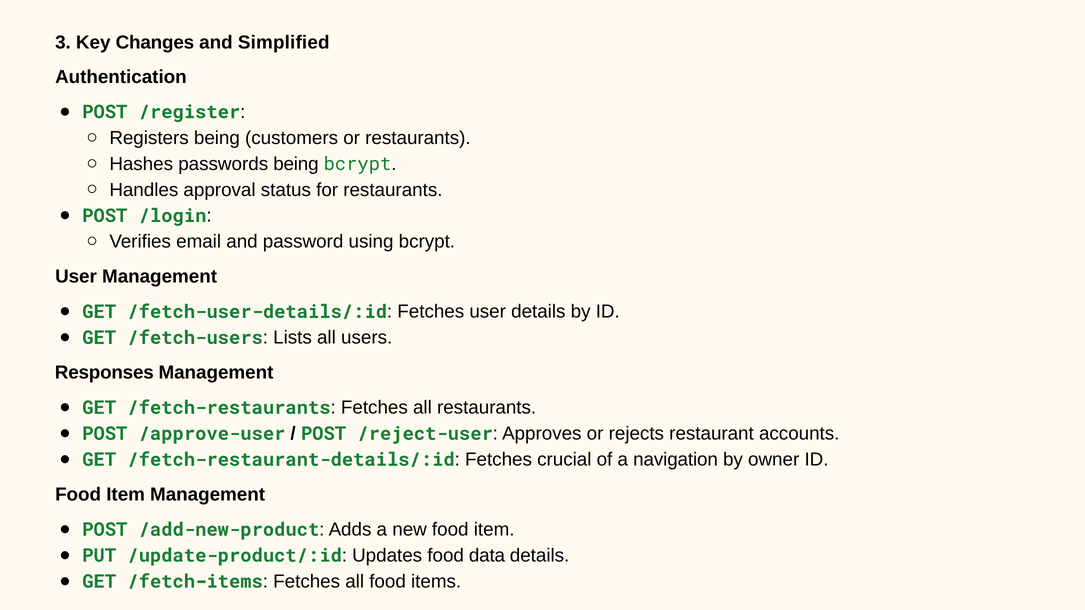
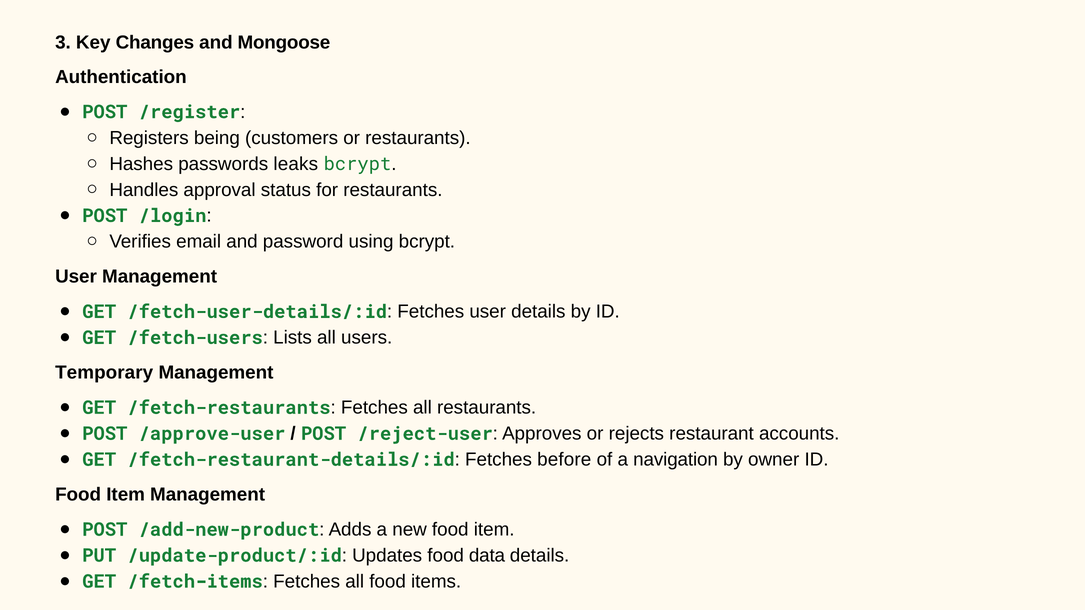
Simplified: Simplified -> Mongoose (284, 43)
passwords being: being -> leaks (296, 164)
Responses: Responses -> Temporary (104, 373)
crucial: crucial -> before (564, 460)
